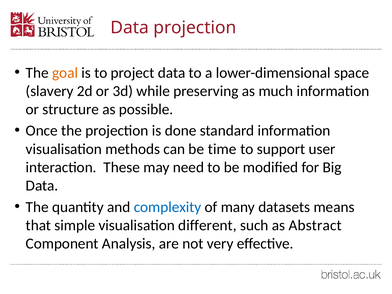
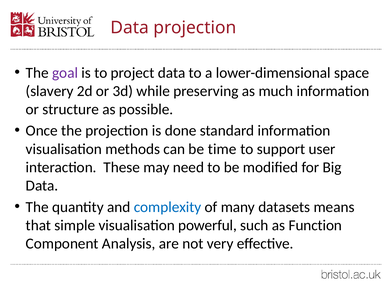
goal colour: orange -> purple (65, 73)
different: different -> powerful (208, 225)
Abstract: Abstract -> Function (315, 225)
